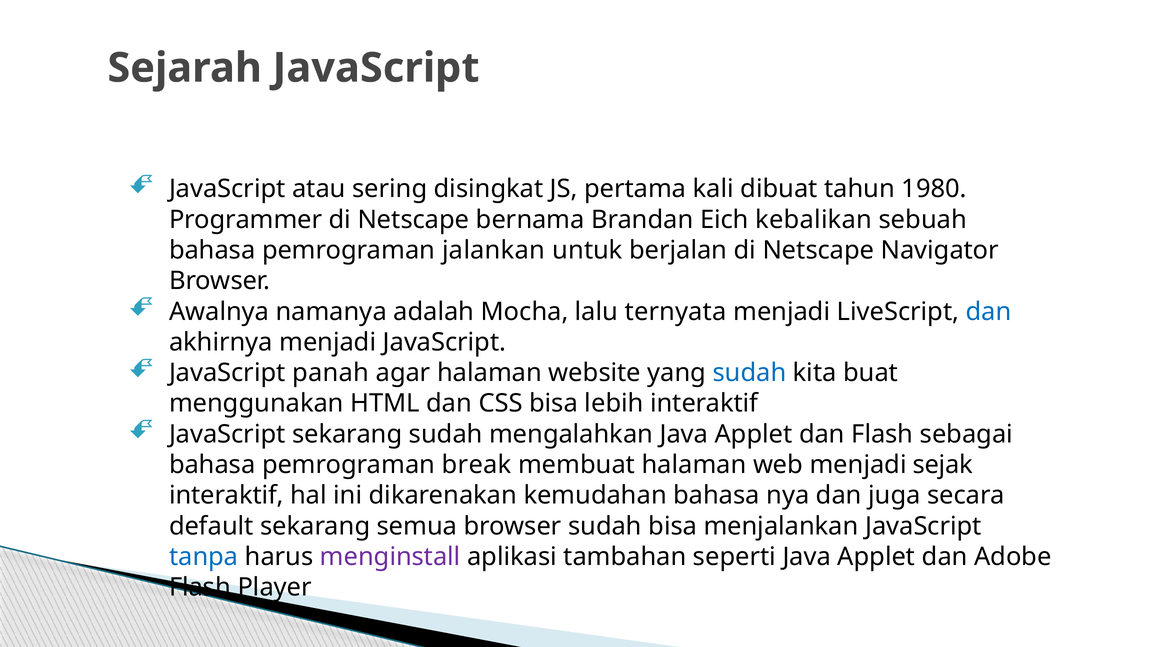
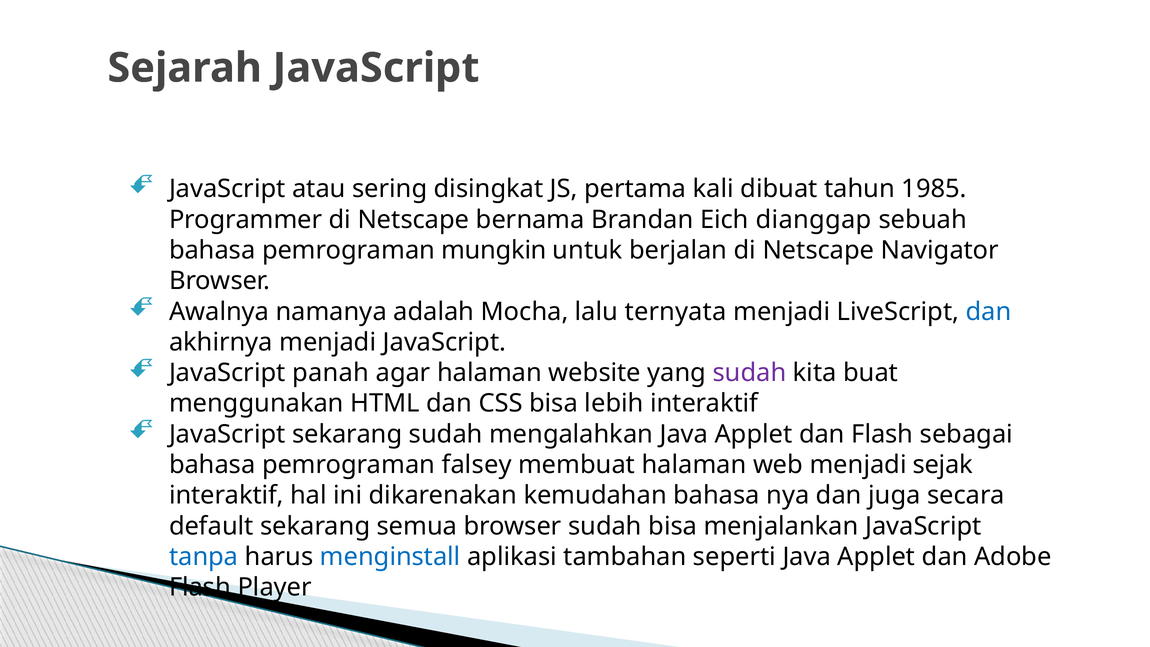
1980: 1980 -> 1985 (934, 189)
kebalikan: kebalikan -> dianggap (814, 220)
jalankan: jalankan -> mungkin (494, 250)
sudah colour: blue -> purple (749, 373)
break: break -> falsey (477, 465)
menginstall colour: purple -> blue (390, 557)
